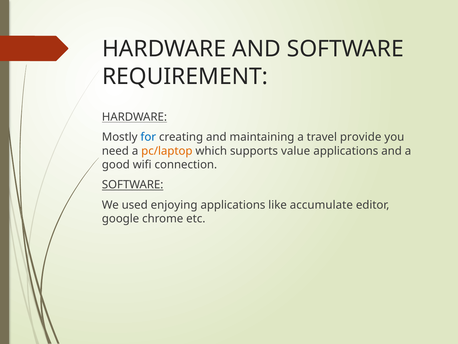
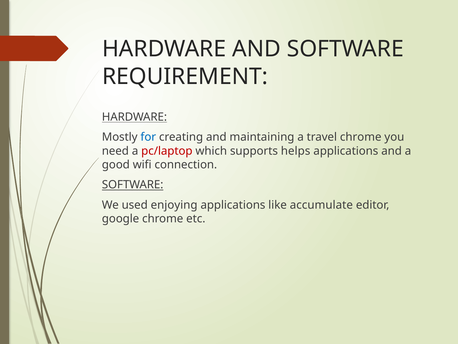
travel provide: provide -> chrome (361, 137)
pc/laptop colour: orange -> red (167, 151)
value: value -> helps (296, 151)
